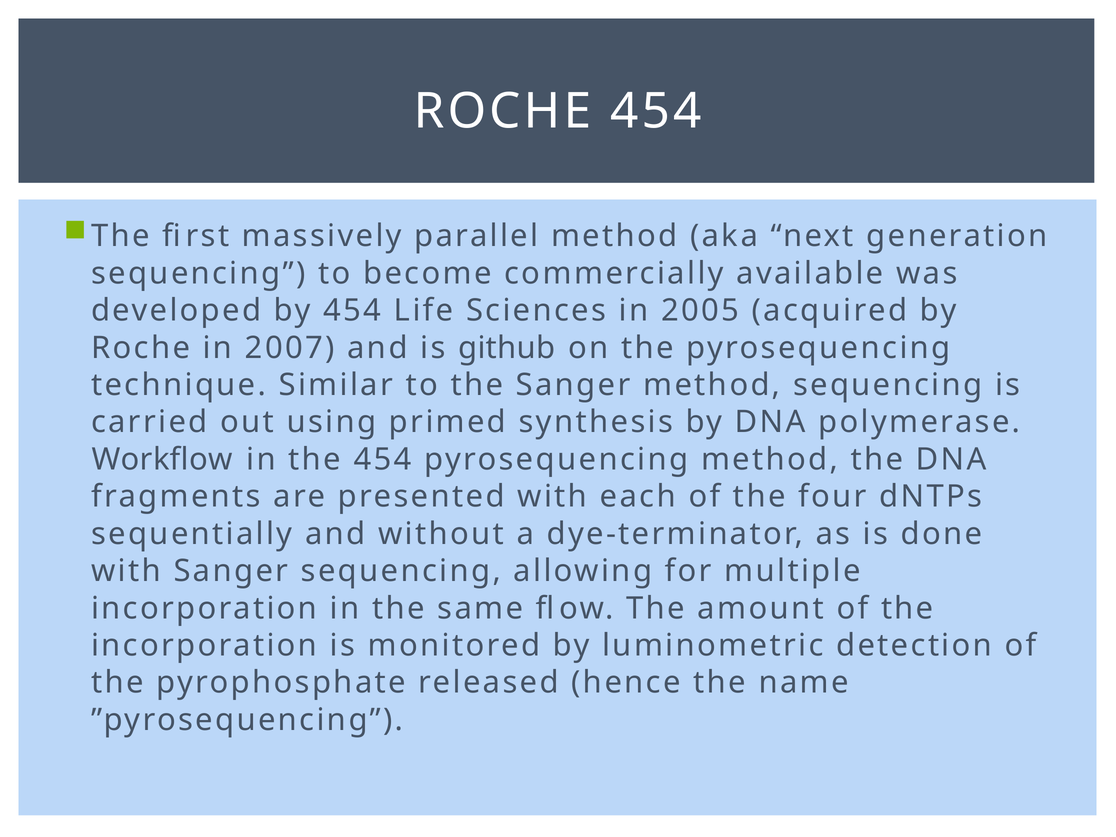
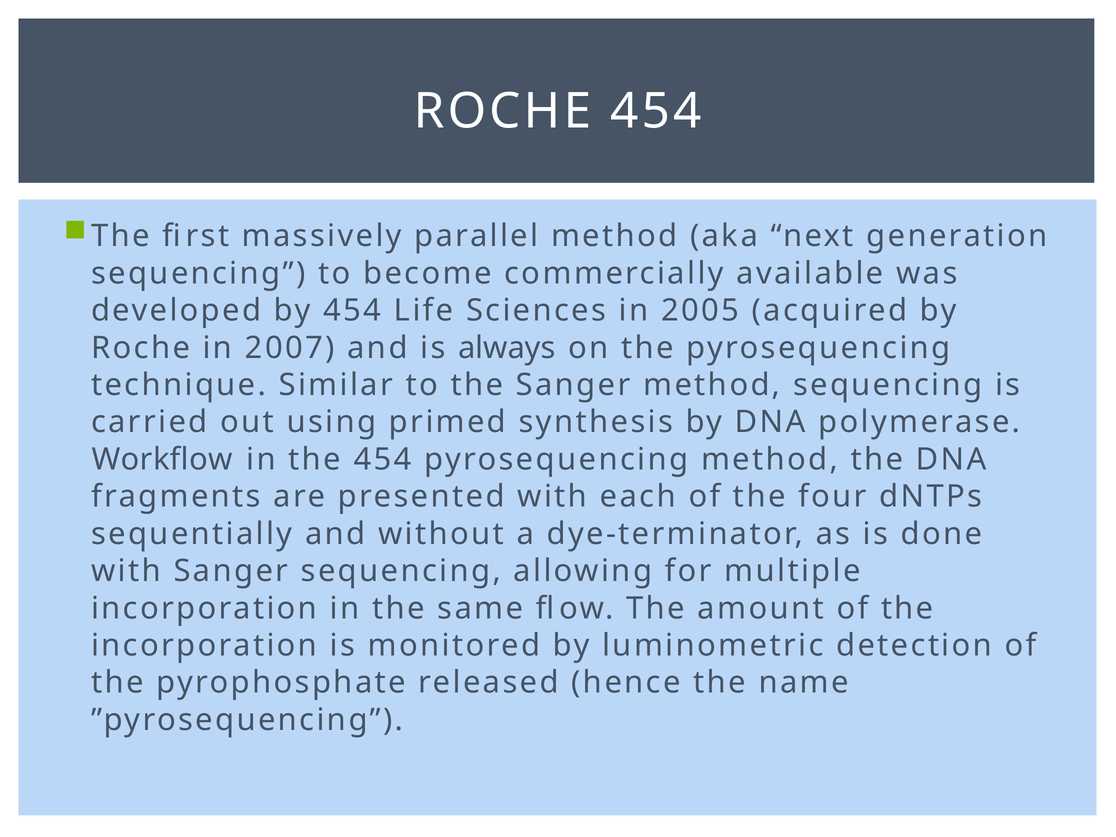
github: github -> always (507, 348)
